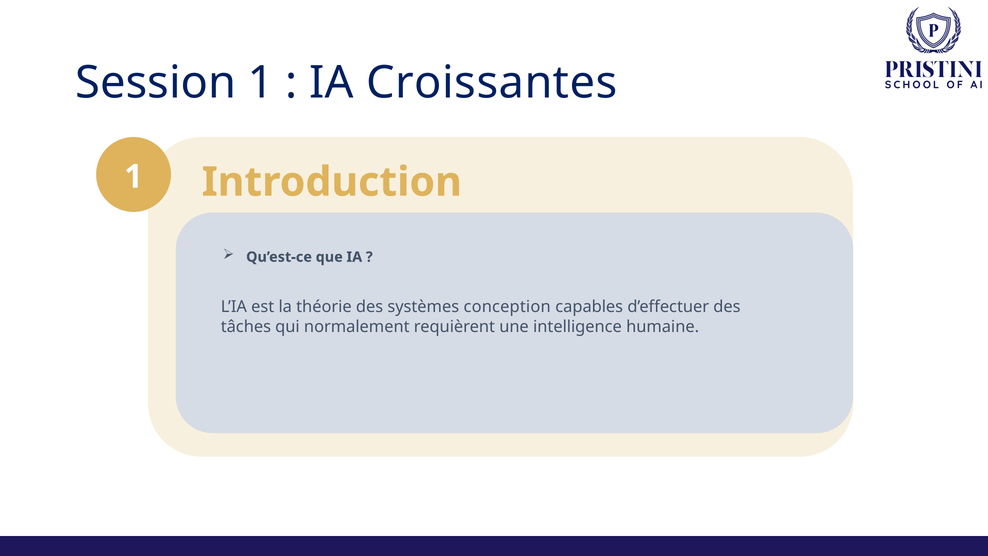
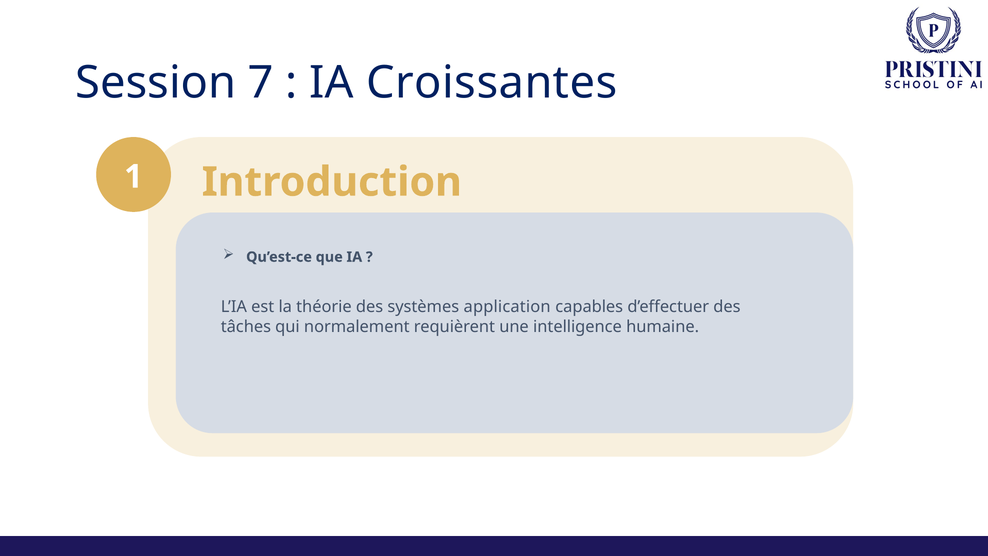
Session 1: 1 -> 7 (261, 83)
conception: conception -> application (507, 307)
